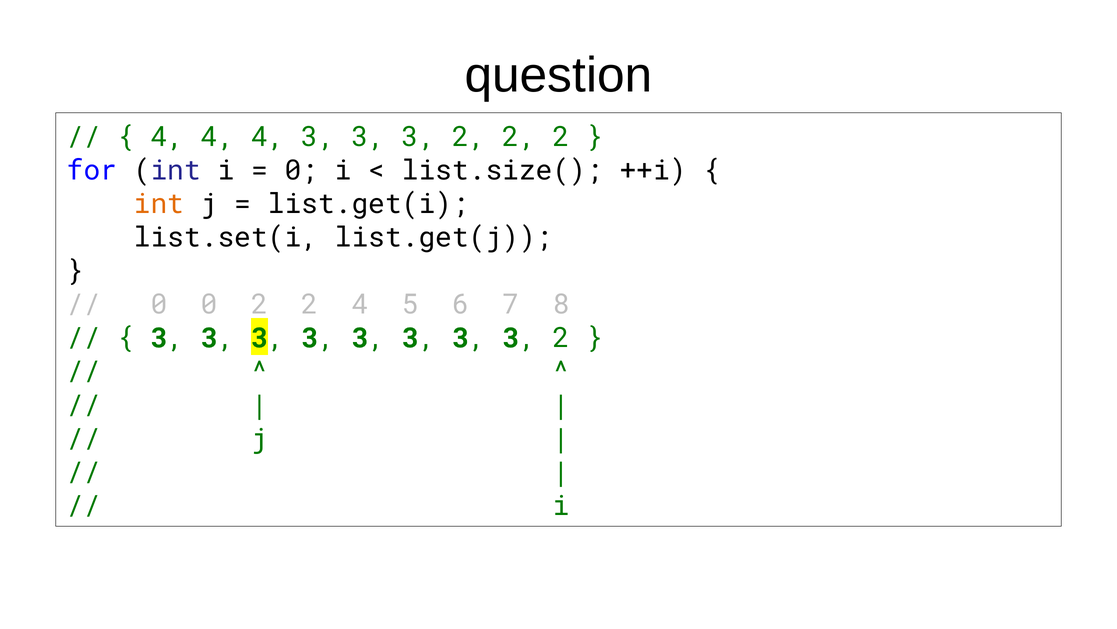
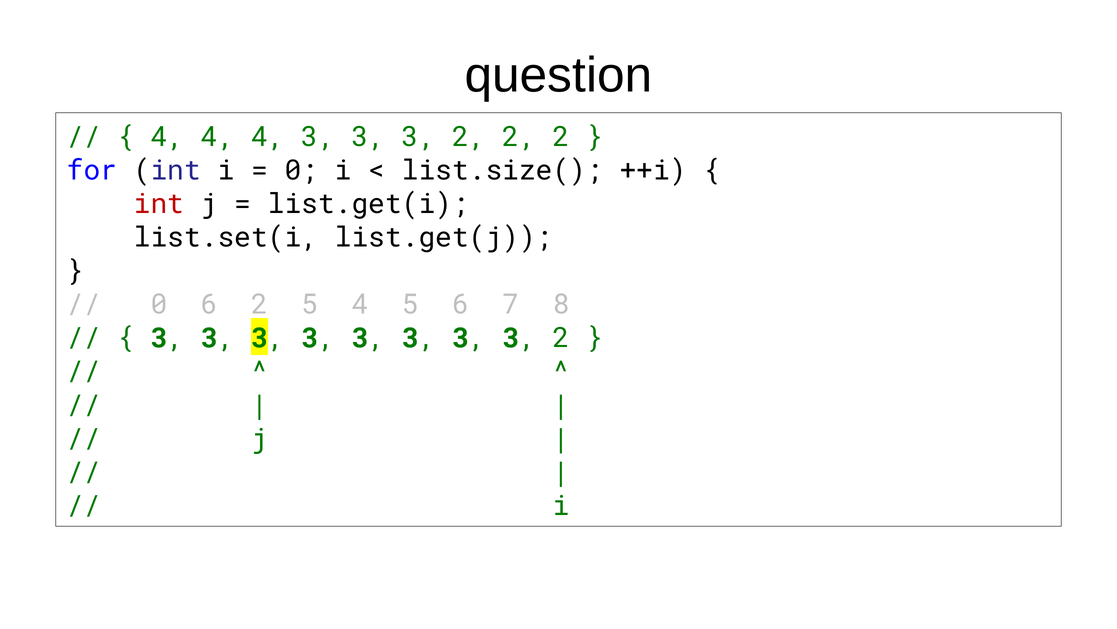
int colour: orange -> red (159, 204)
0 0: 0 -> 6 (209, 304)
2: 2 -> 5 (310, 304)
